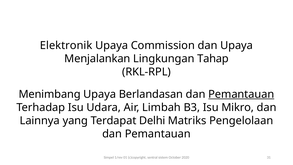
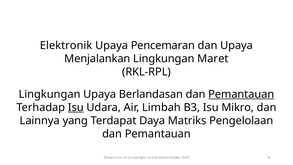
Commission: Commission -> Pencemaran (163, 45)
Tahap: Tahap -> Maret (213, 59)
Menimbang: Menimbang -> Lingkungan (50, 94)
Isu underline: none -> present (76, 107)
Delhi: Delhi -> Daya (152, 120)
